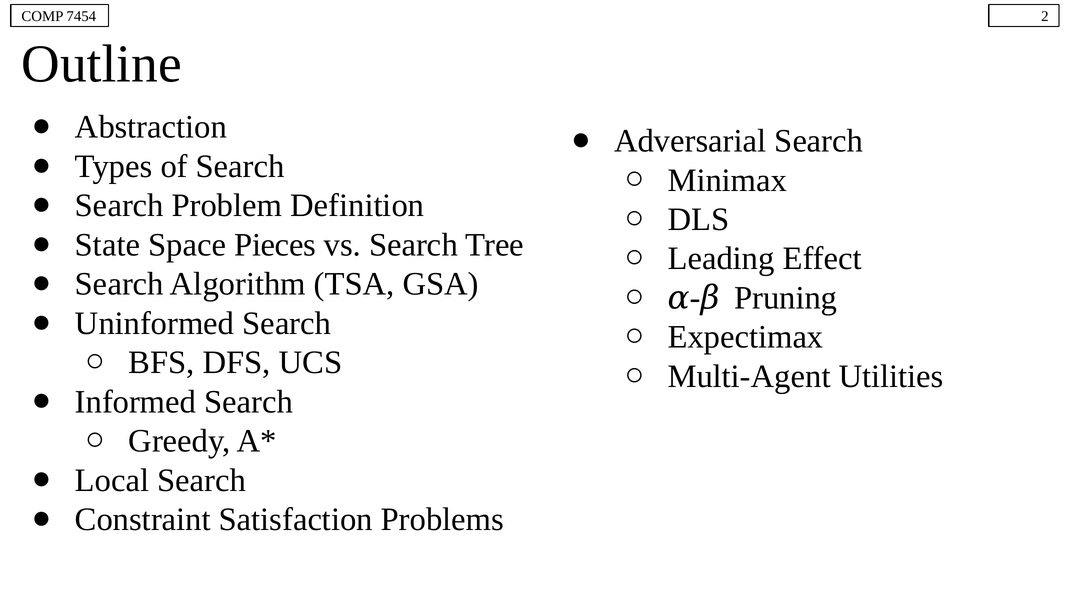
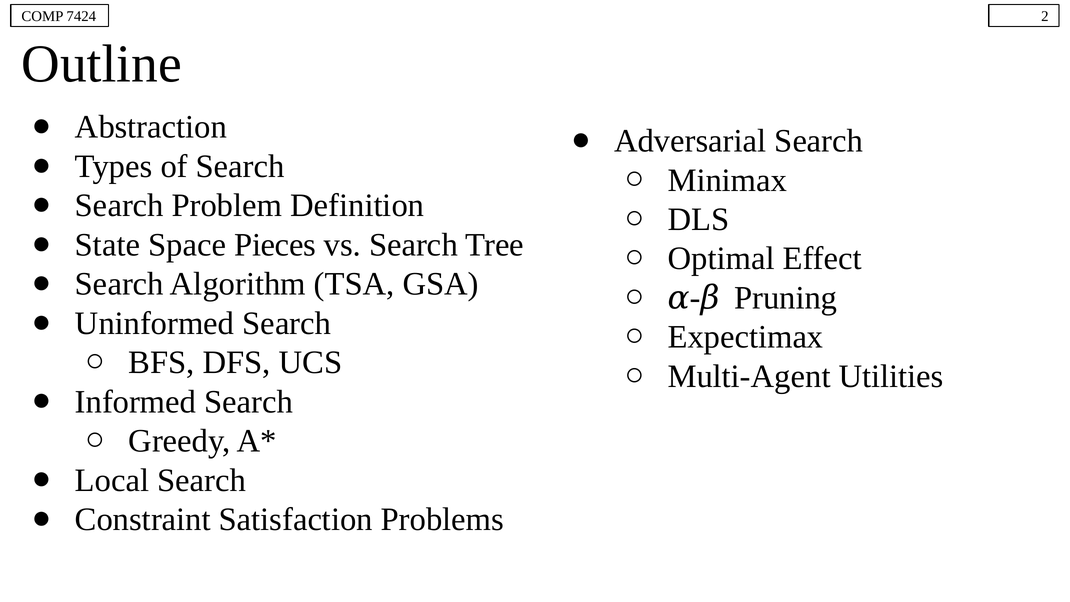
7454: 7454 -> 7424 (81, 16)
Leading: Leading -> Optimal (721, 259)
